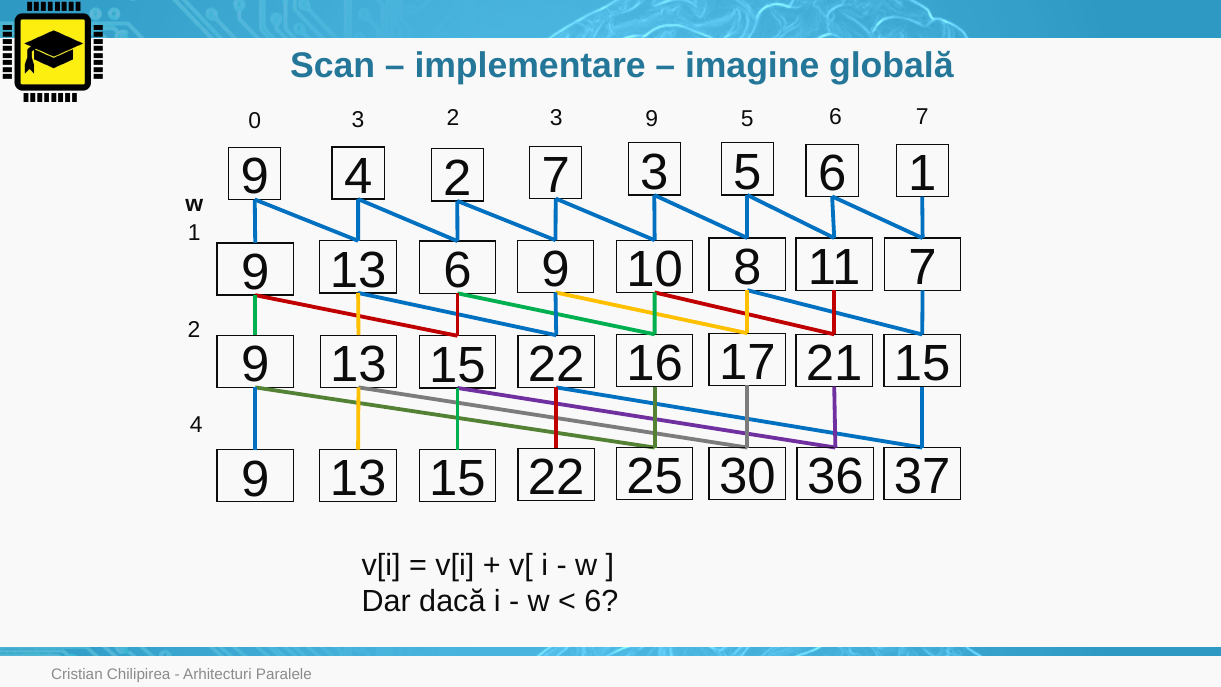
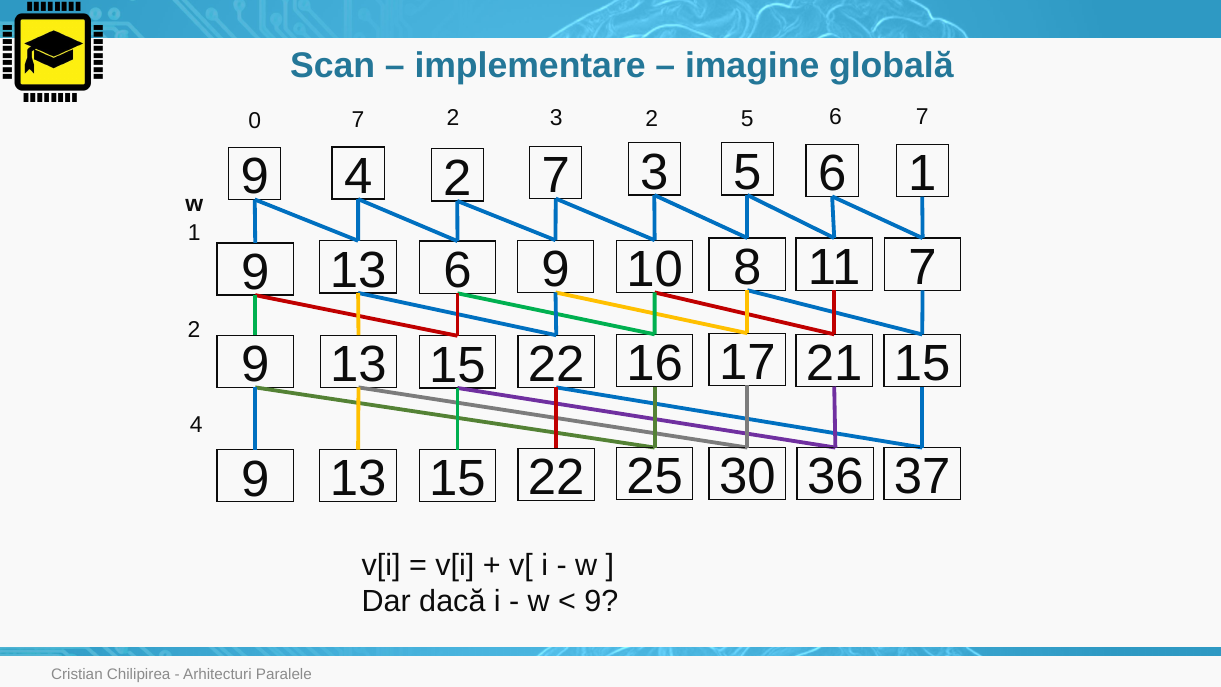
0 3: 3 -> 7 (358, 120)
3 9: 9 -> 2 (652, 119)
6: 6 -> 9 (601, 601)
